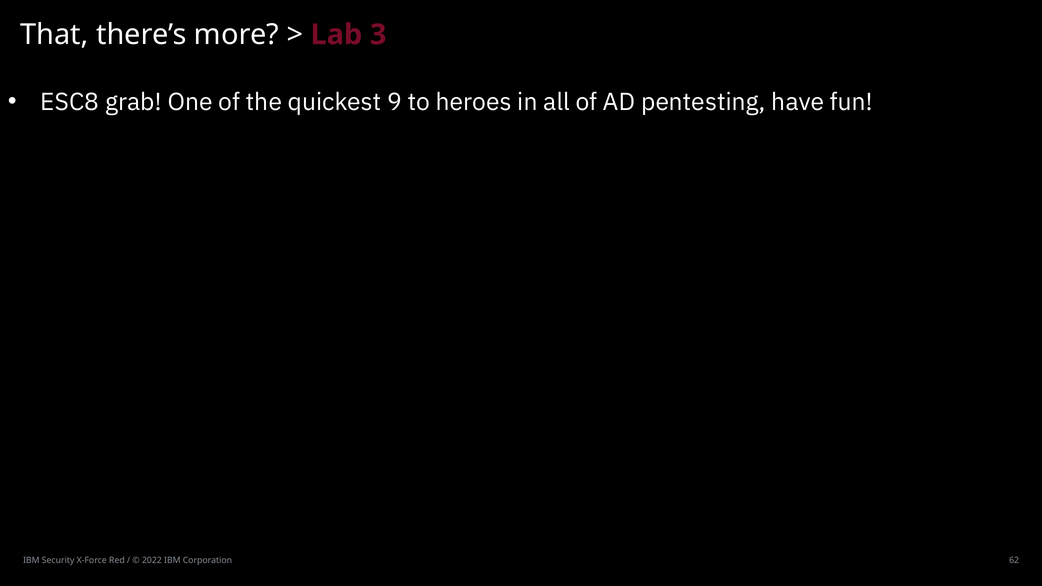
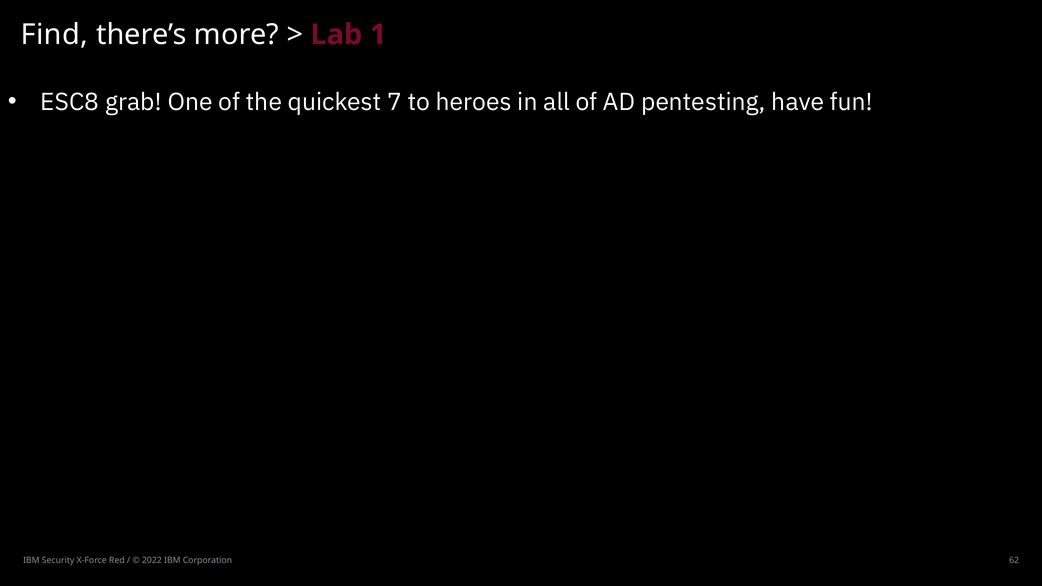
That: That -> Find (54, 35)
3: 3 -> 1 (378, 35)
9: 9 -> 7 (394, 102)
